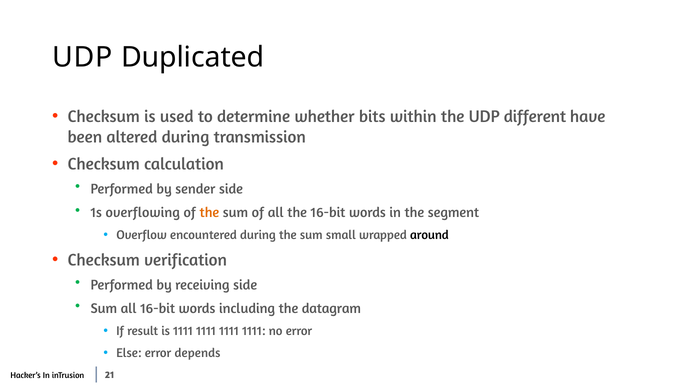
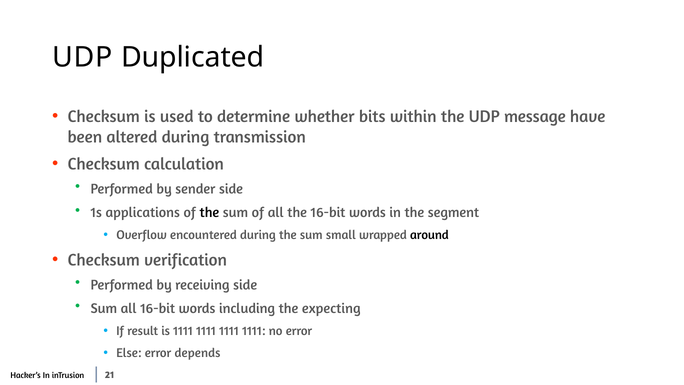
different: different -> message (535, 116)
overflowing: overflowing -> applications (143, 213)
the colour: orange -> black (209, 213)
datagram: datagram -> expecting (331, 308)
